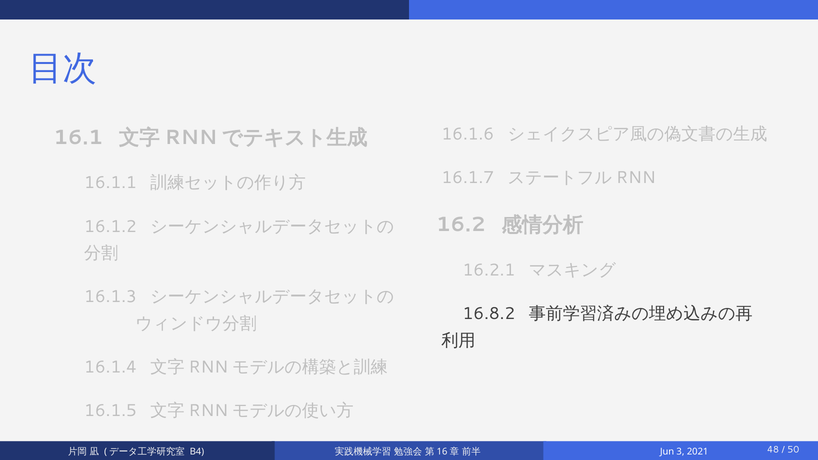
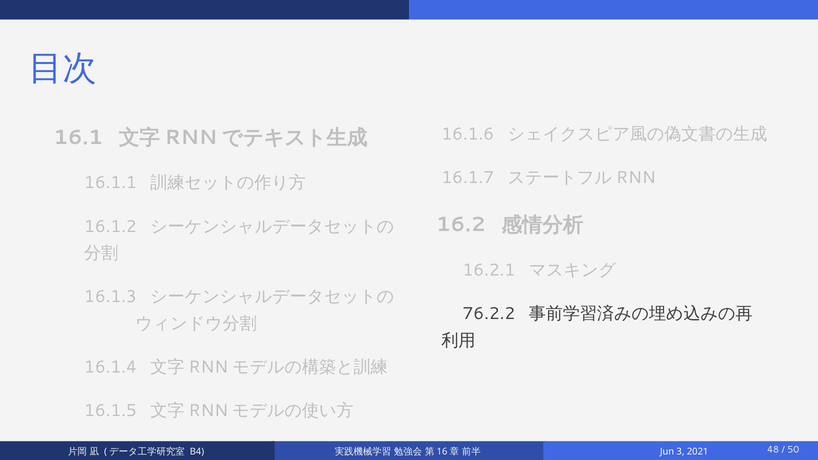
16.8.2: 16.8.2 -> 76.2.2 (489, 314)
